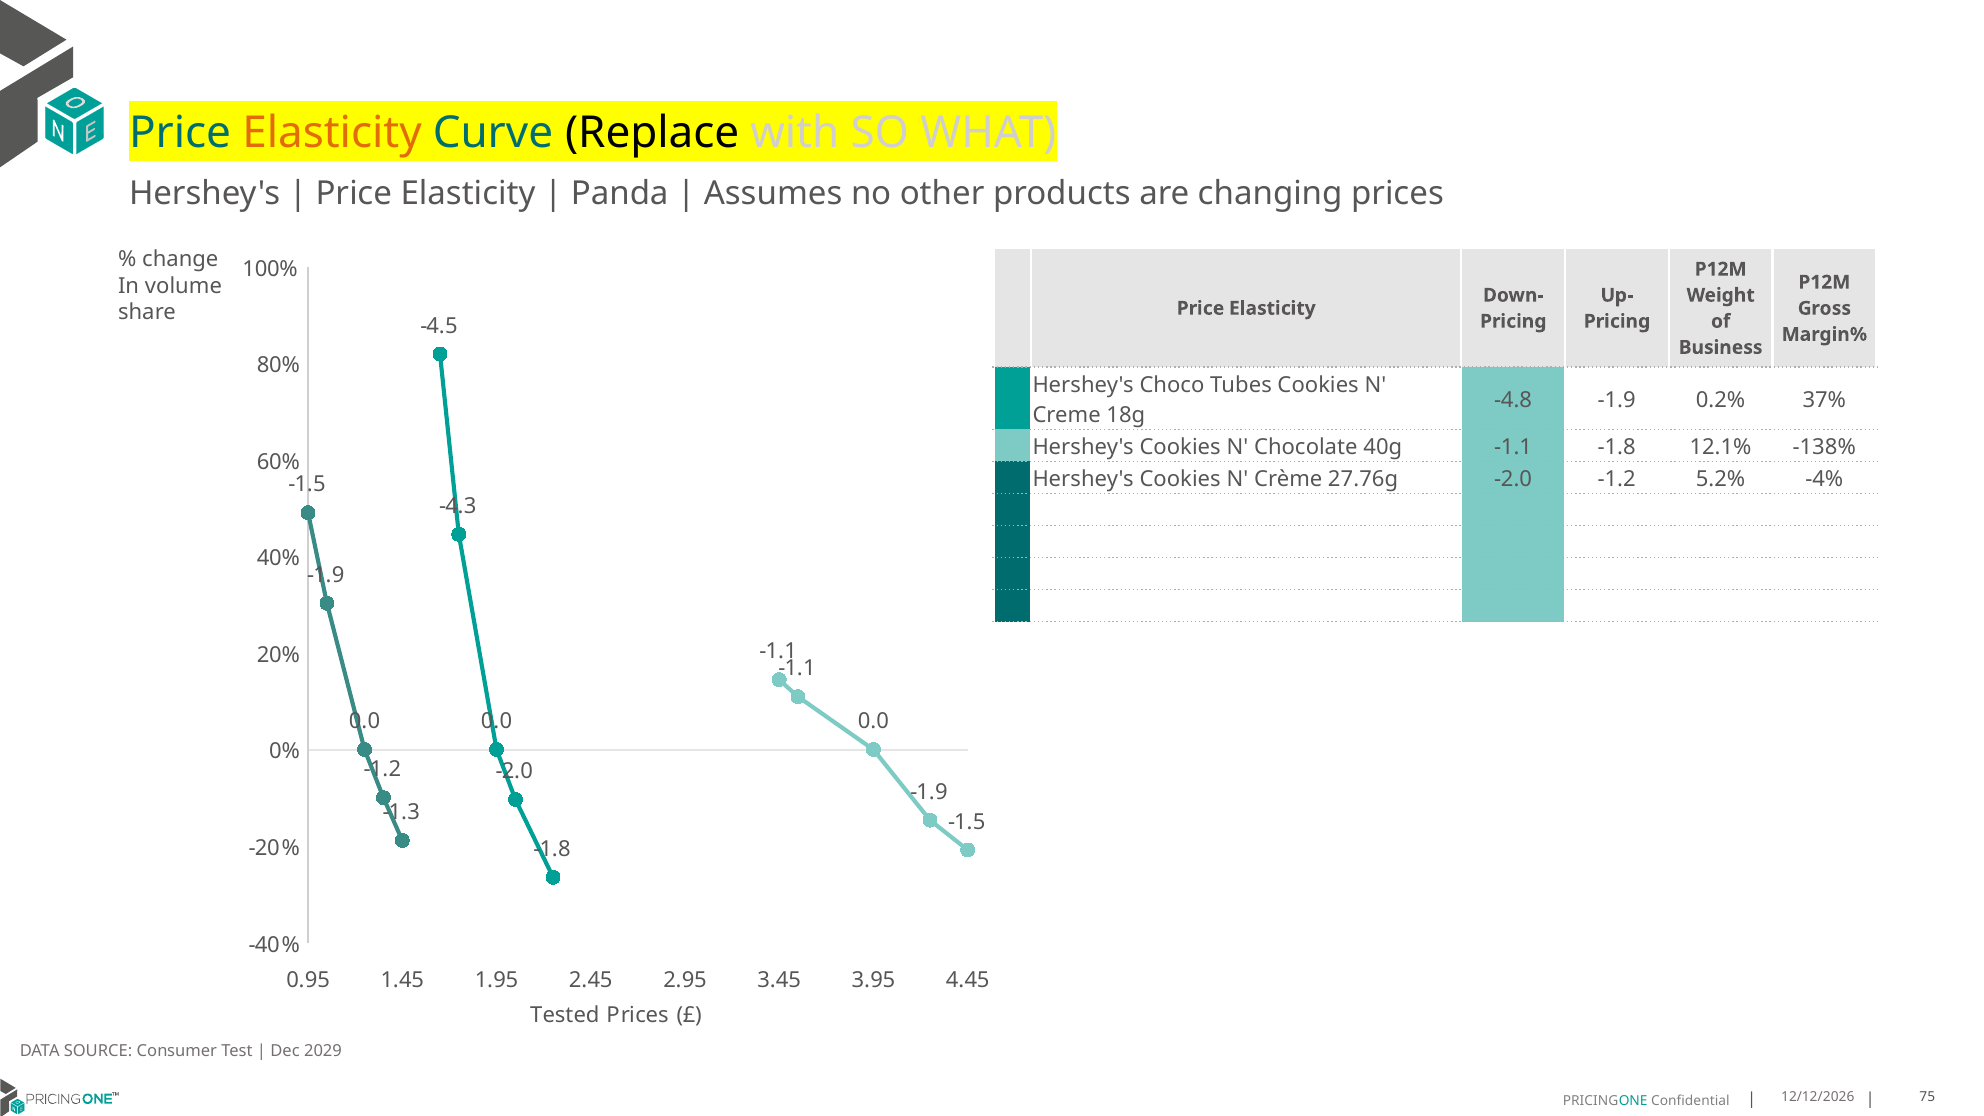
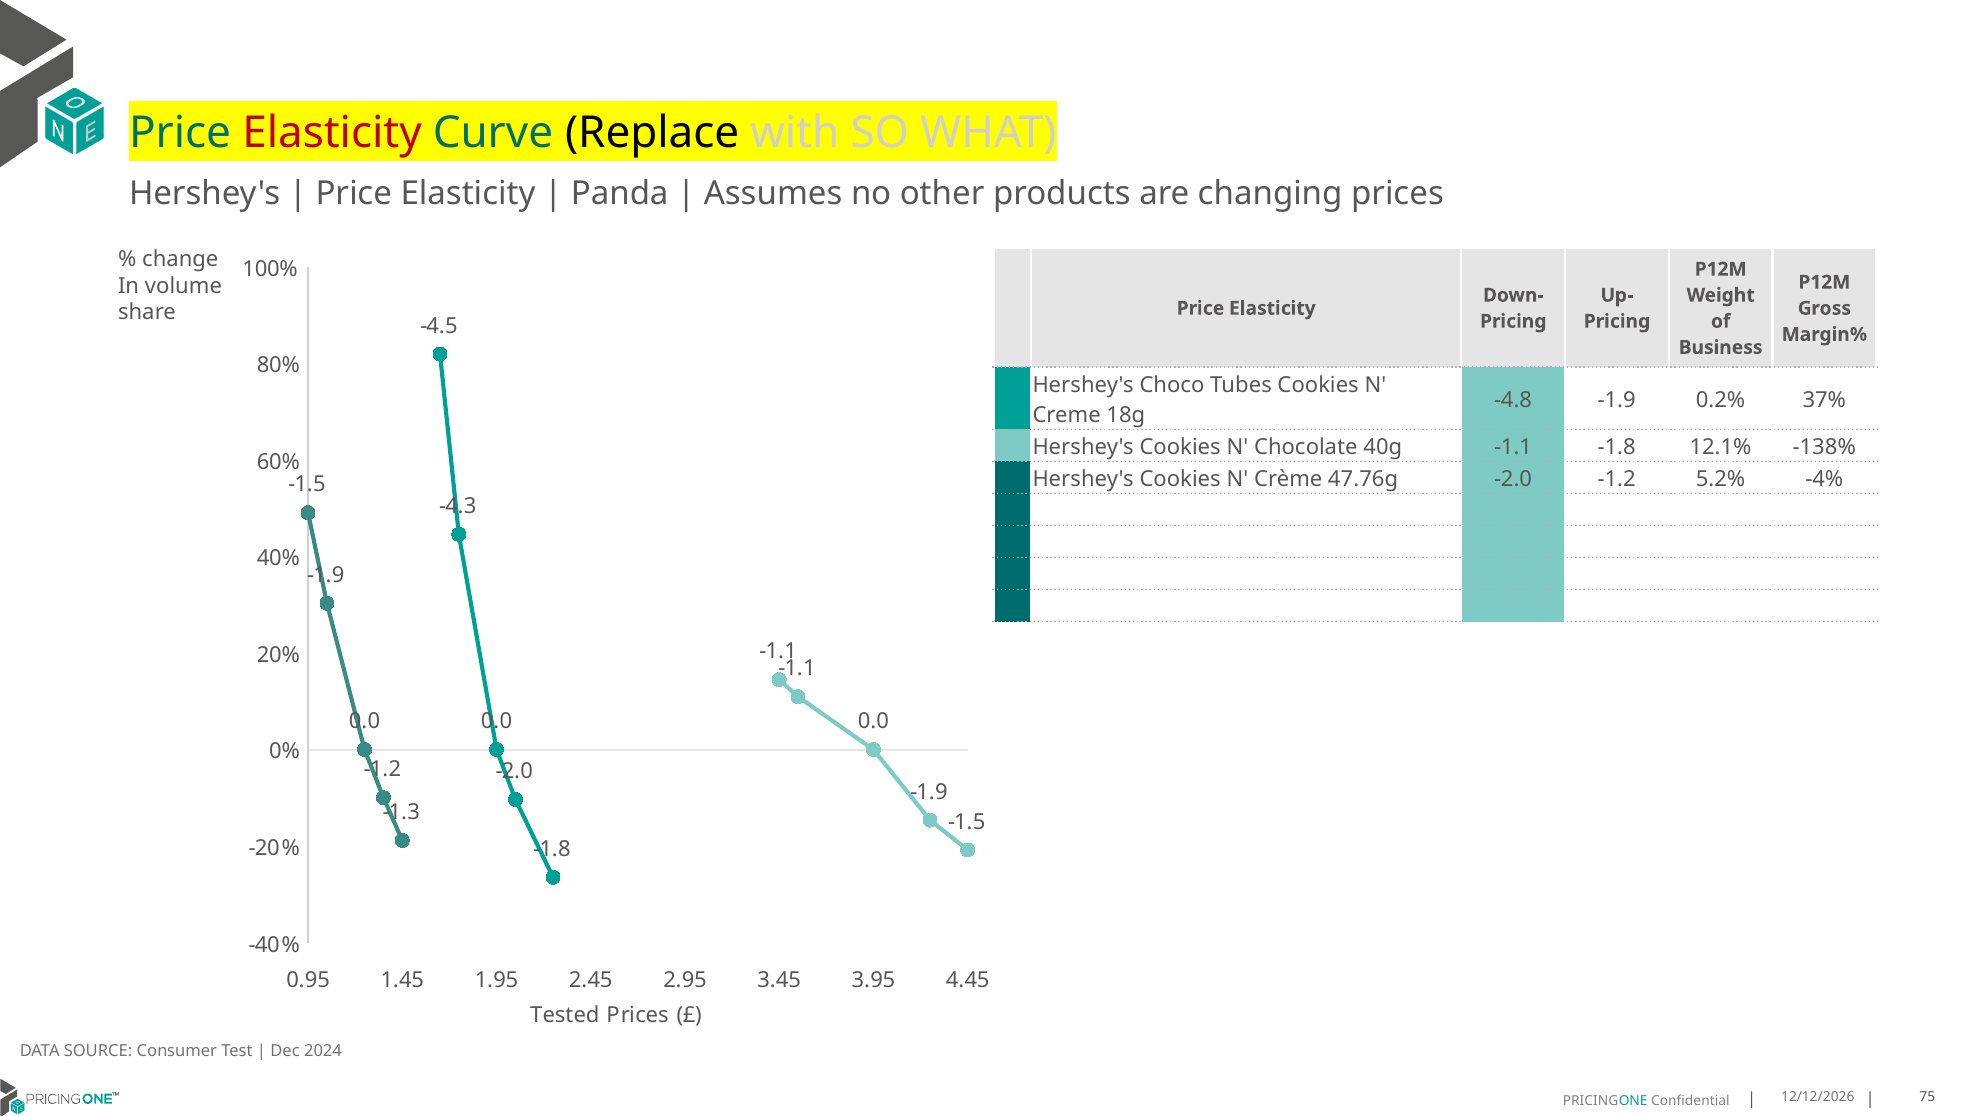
Elasticity colour: orange -> red (332, 133)
27.76g: 27.76g -> 47.76g (1363, 480)
2029: 2029 -> 2024 (323, 1051)
